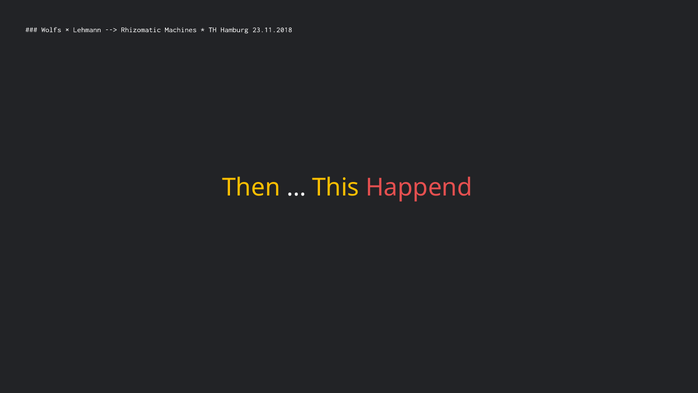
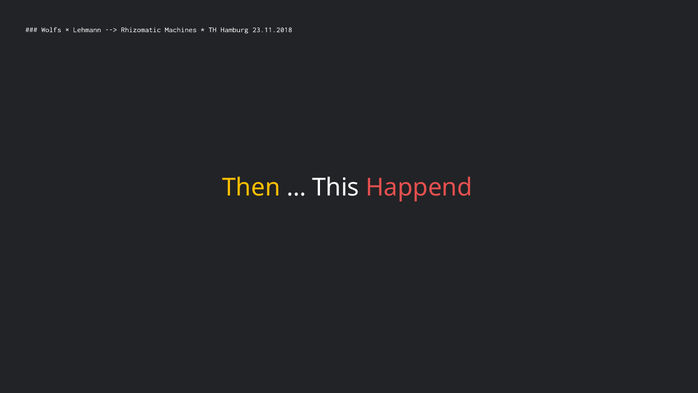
This colour: yellow -> white (336, 188)
